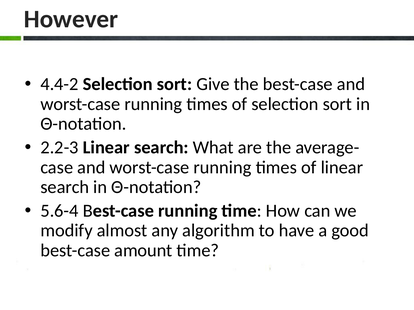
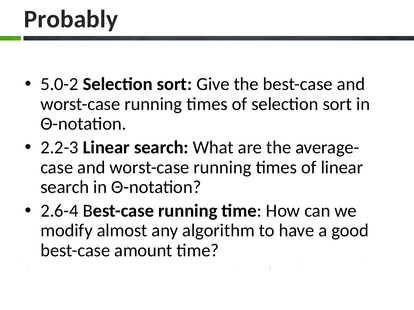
However: However -> Probably (71, 19)
4.4-2: 4.4-2 -> 5.0-2 (59, 84)
5.6-4: 5.6-4 -> 2.6-4 (59, 211)
